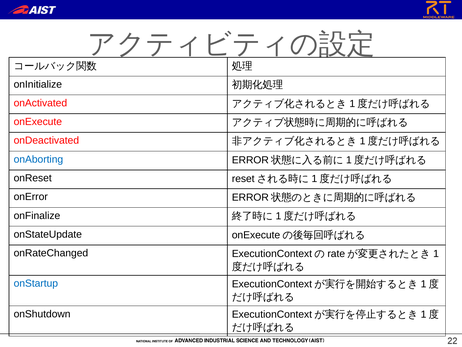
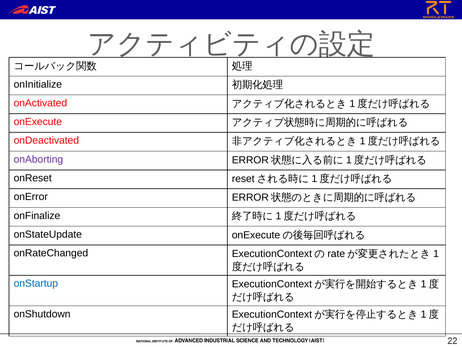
onAborting colour: blue -> purple (38, 159)
